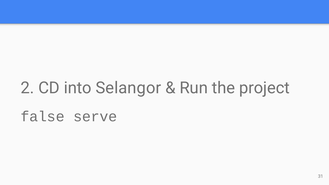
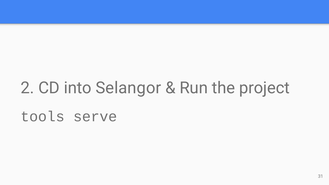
false: false -> tools (43, 117)
